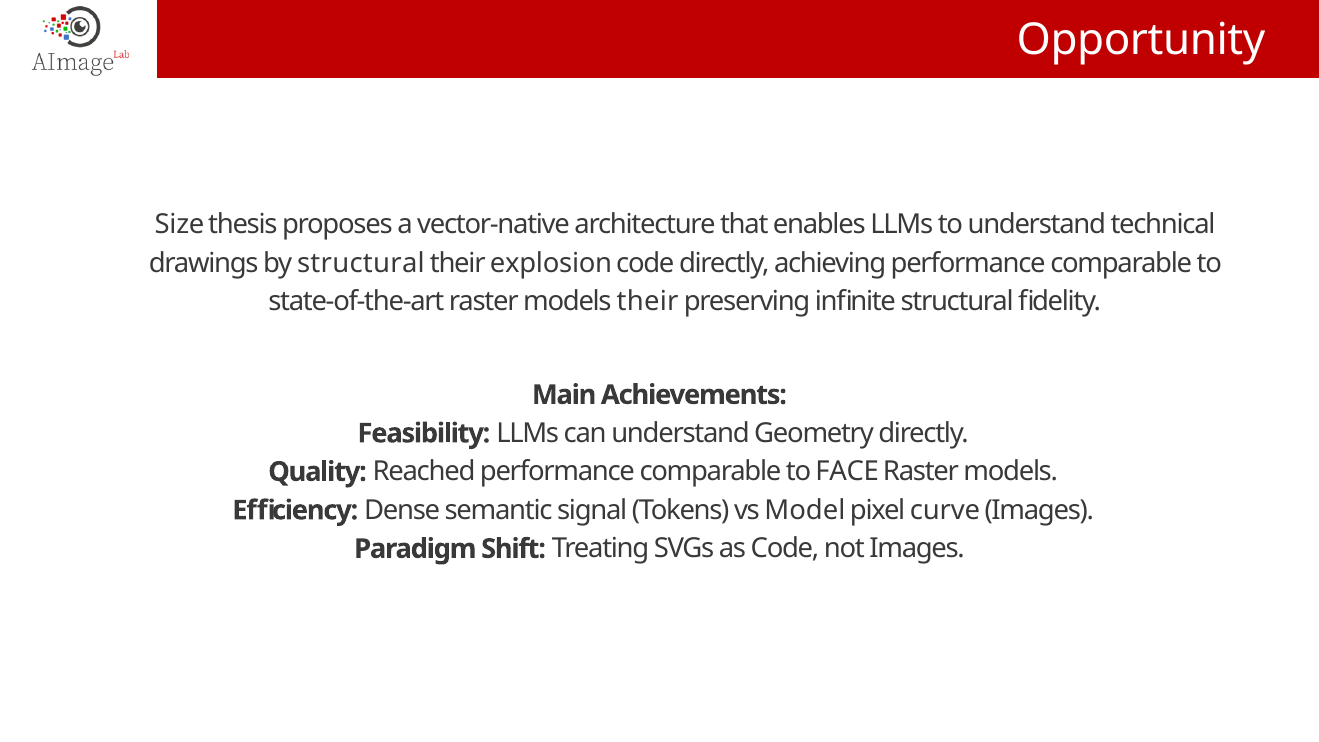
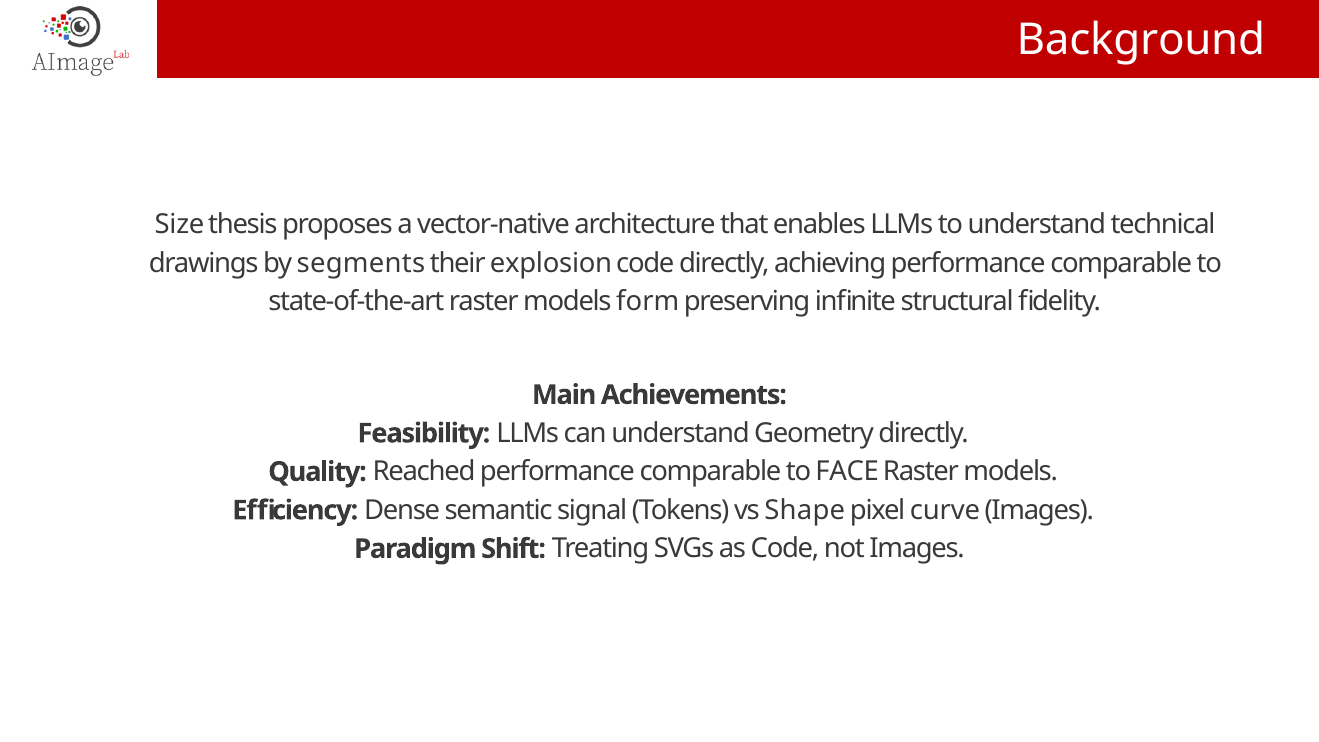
Opportunity: Opportunity -> Background (1141, 40)
by structural: structural -> segments (361, 263)
models their: their -> form (648, 301)
Model: Model -> Shape (805, 510)
